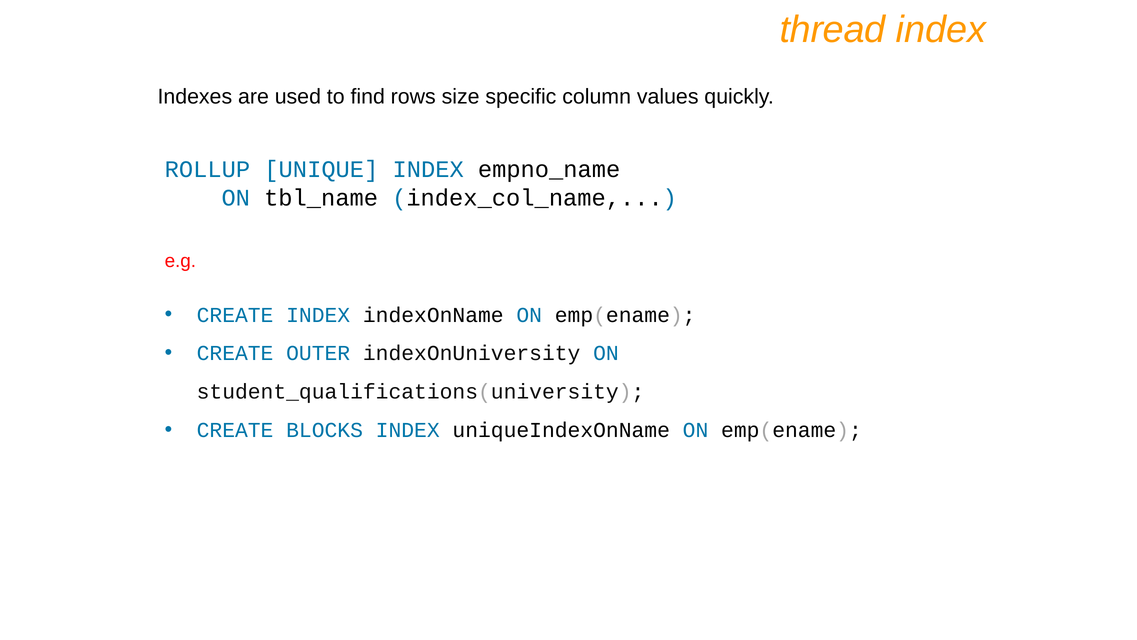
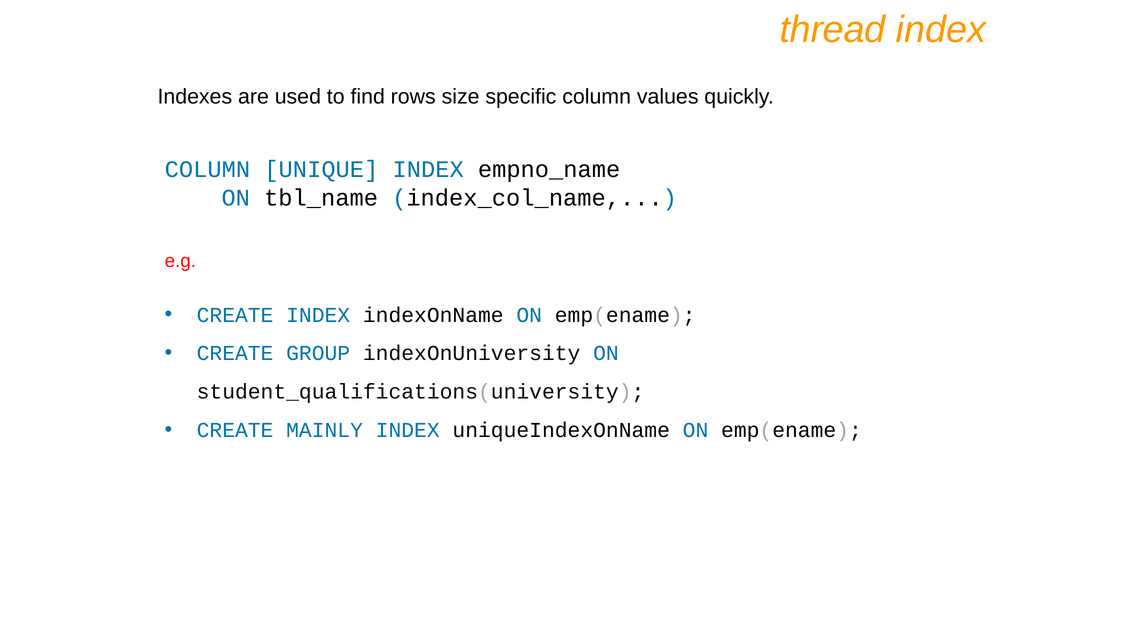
ROLLUP: ROLLUP -> COLUMN (207, 169)
OUTER: OUTER -> GROUP (318, 353)
BLOCKS: BLOCKS -> MAINLY (325, 430)
